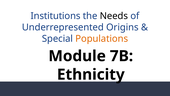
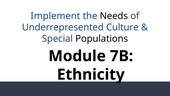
Institutions: Institutions -> Implement (55, 16)
Origins: Origins -> Culture (122, 27)
Populations colour: orange -> black (102, 38)
